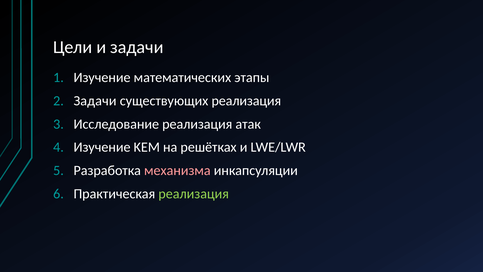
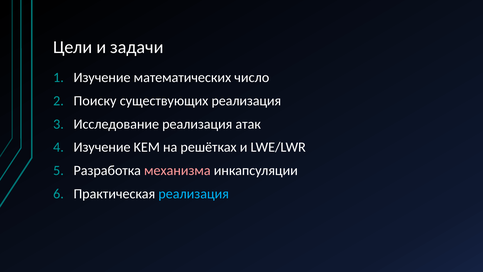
этапы: этапы -> число (252, 77)
Задачи: Задачи -> Поиску (95, 101)
реализация colour: light green -> light blue (194, 194)
